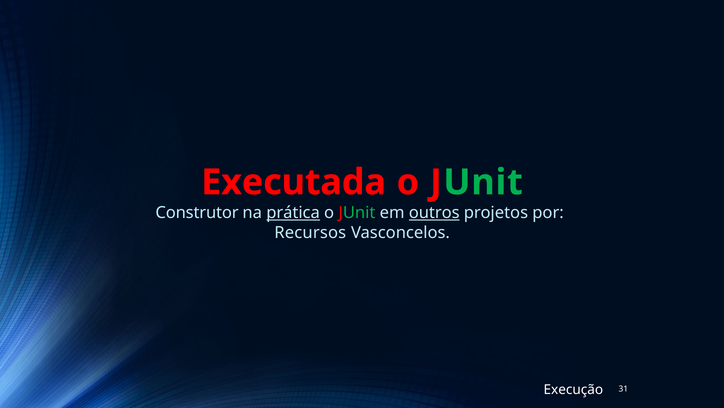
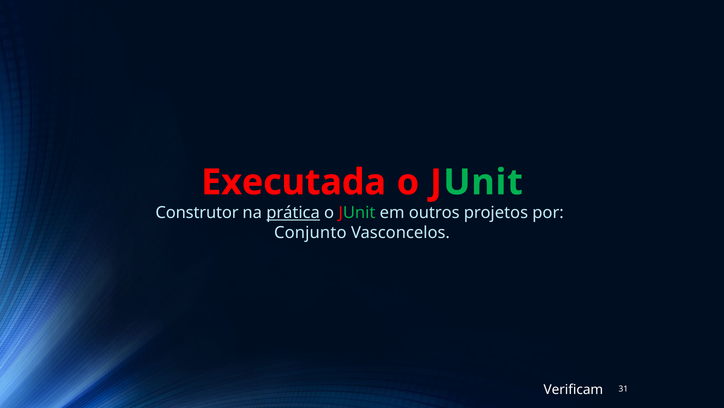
outros underline: present -> none (434, 212)
Recursos: Recursos -> Conjunto (310, 232)
Execução: Execução -> Verificam (573, 389)
